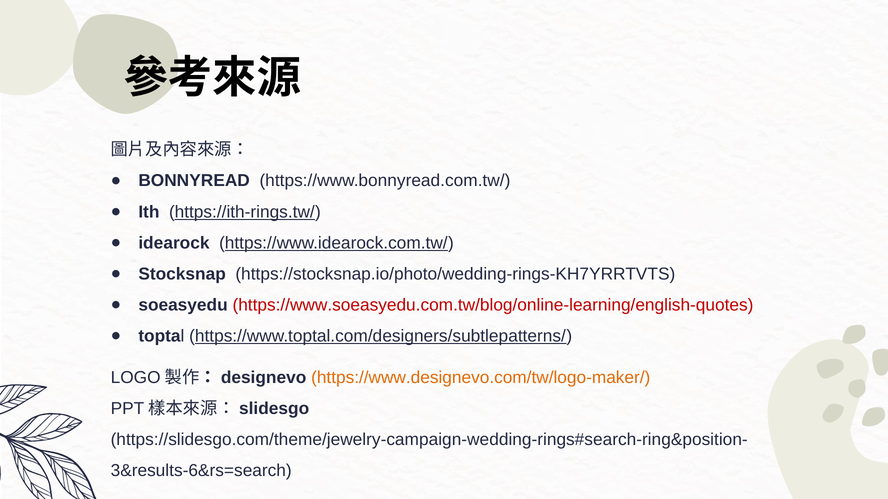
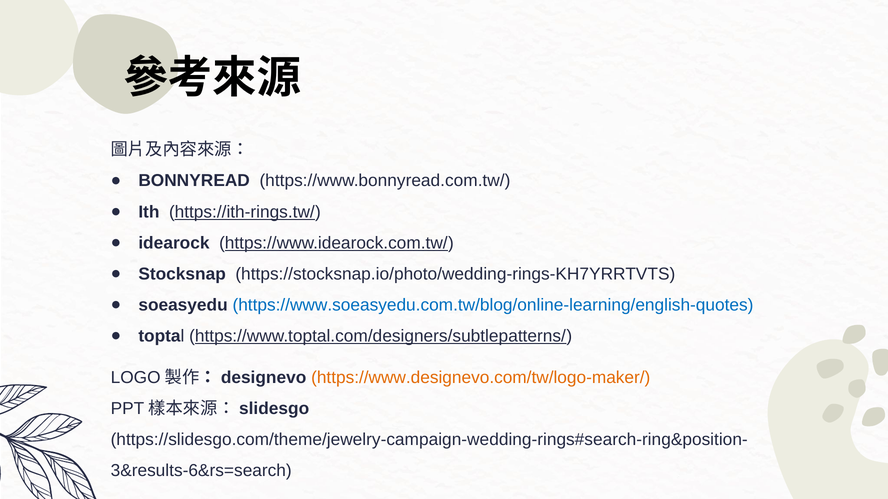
https://www.soeasyedu.com.tw/blog/online-learning/english-quotes colour: red -> blue (493, 305)
